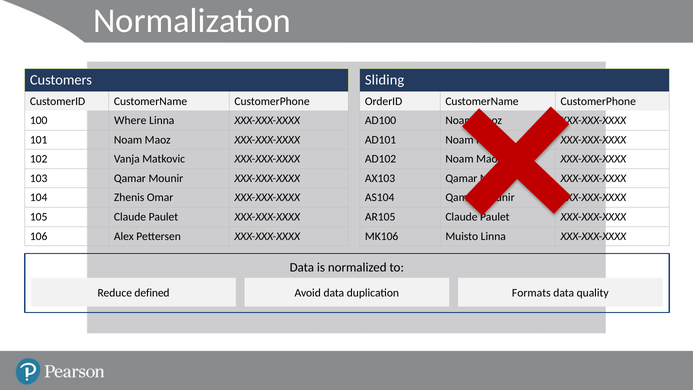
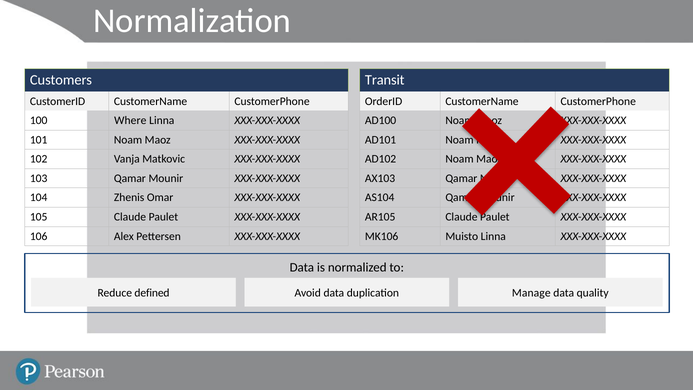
Sliding: Sliding -> Transit (385, 80)
Formats: Formats -> Manage (531, 293)
